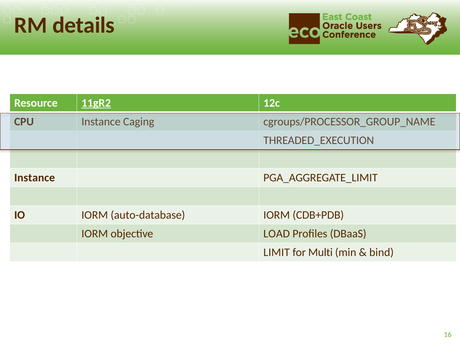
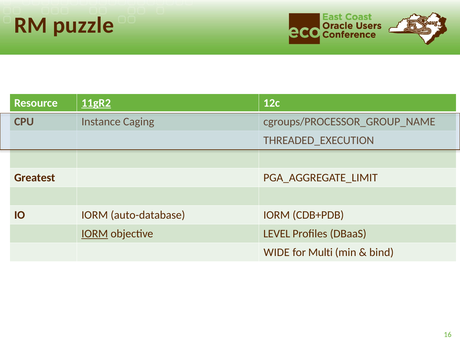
details: details -> puzzle (83, 25)
Instance: Instance -> Greatest (35, 178)
IORM underline: none -> present (95, 234)
LOAD: LOAD -> LEVEL (277, 234)
LIMIT: LIMIT -> WIDE (277, 252)
